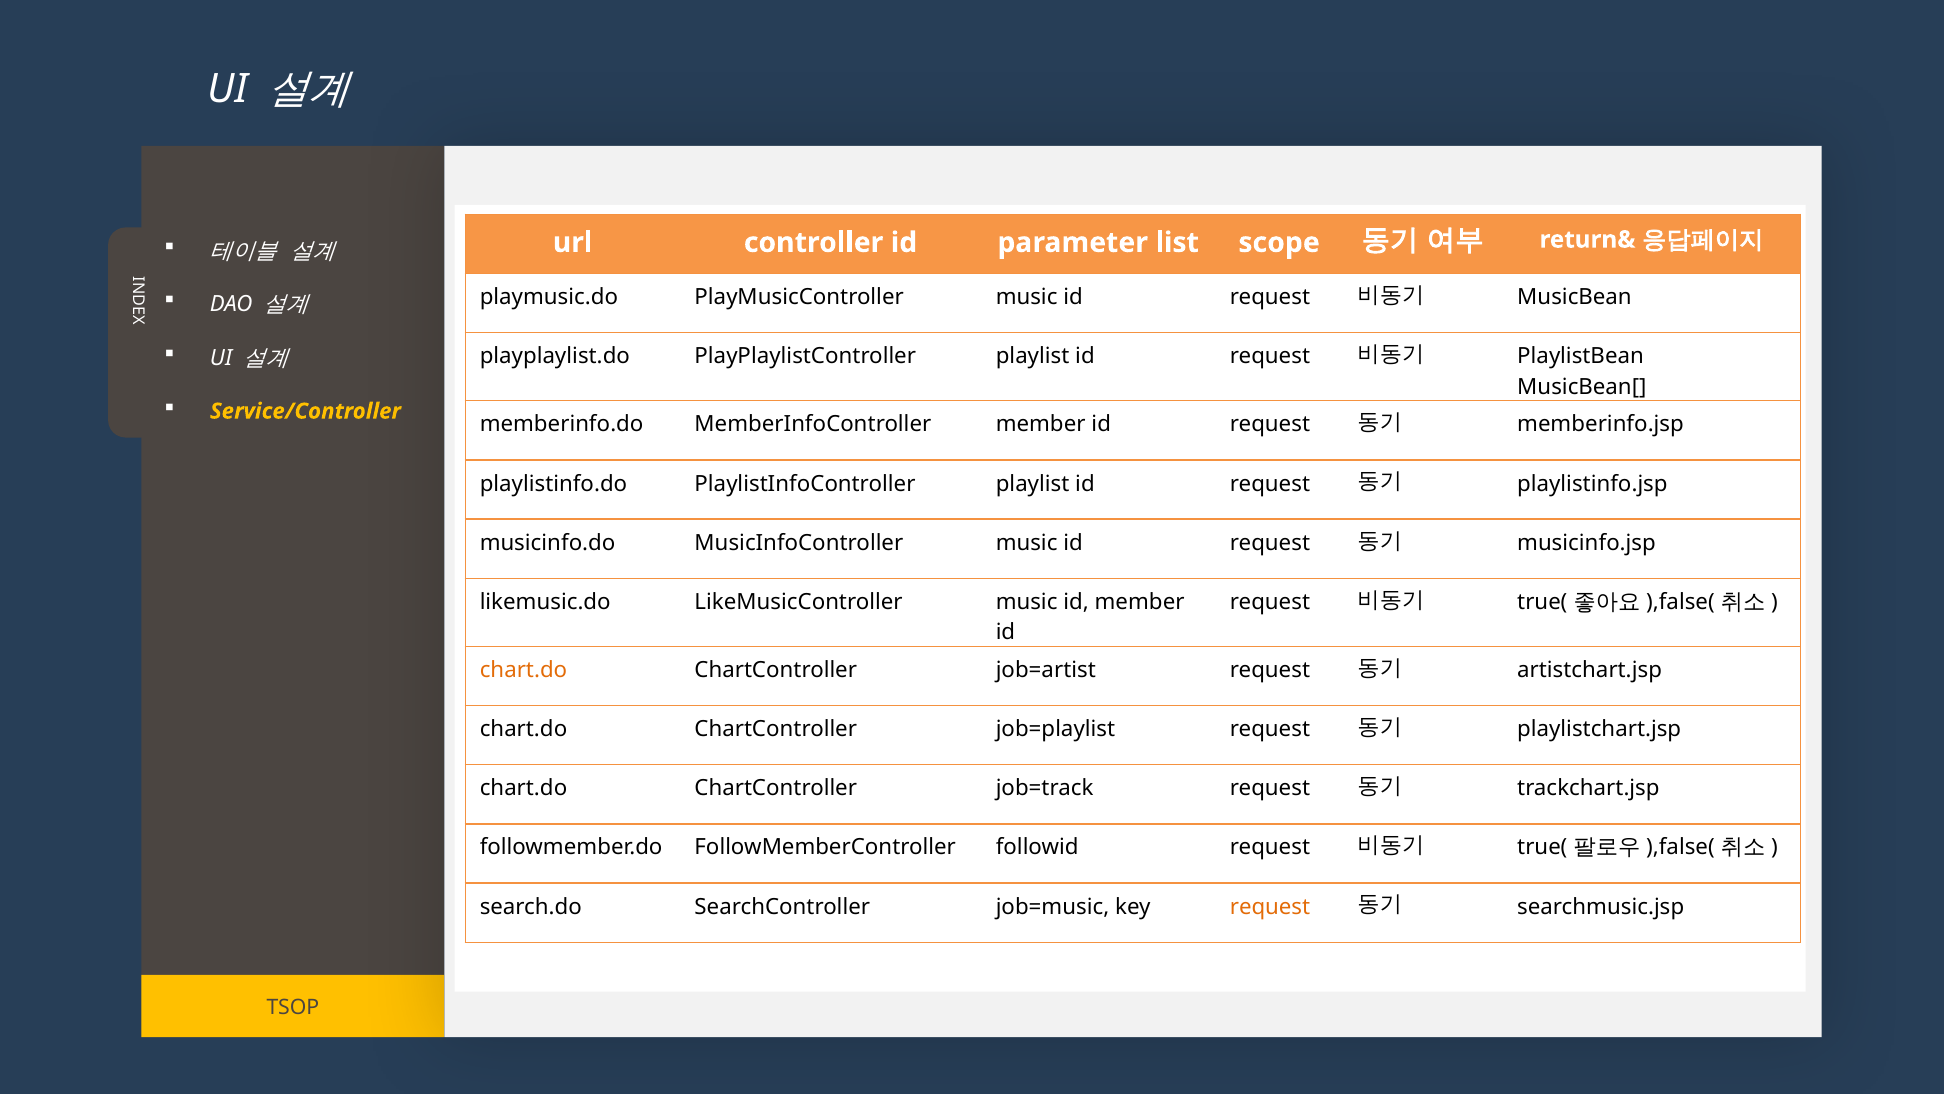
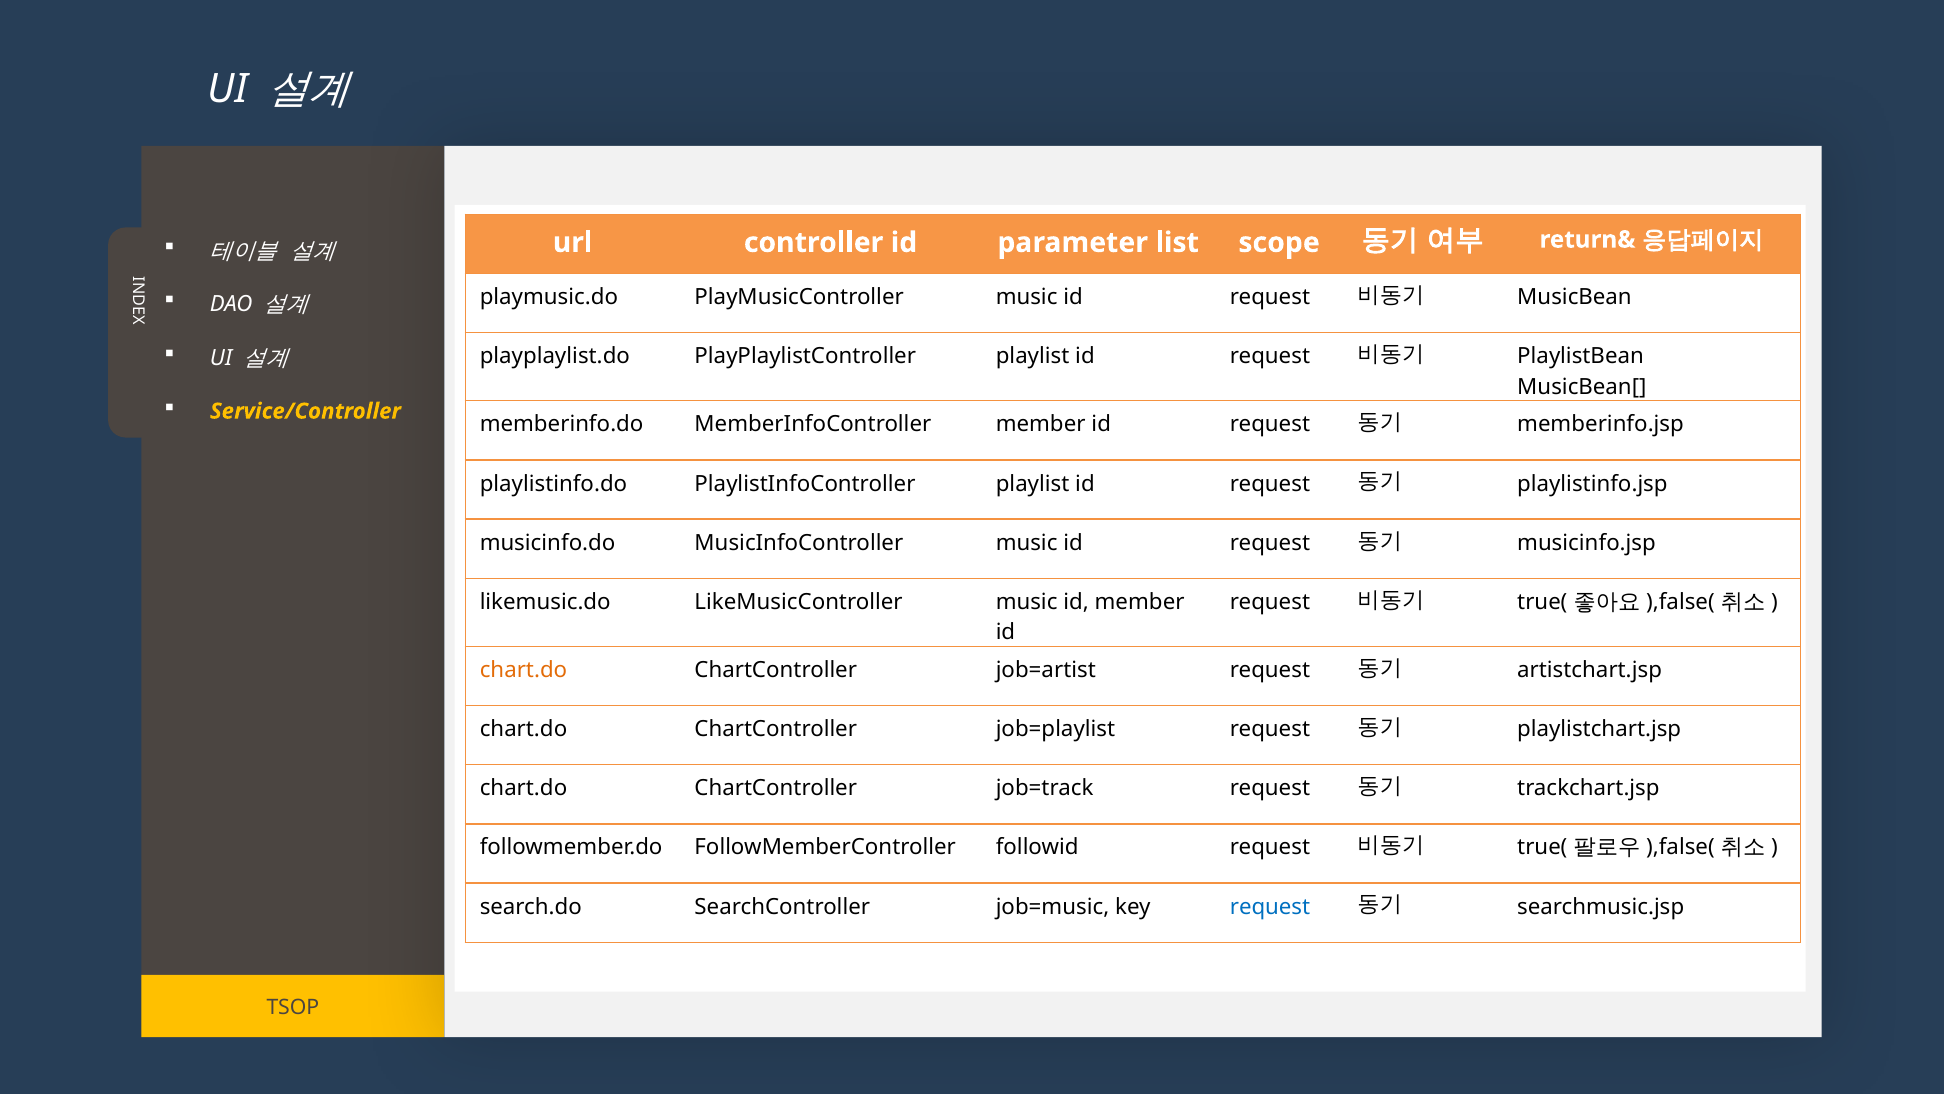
request colour: orange -> blue (1270, 906)
